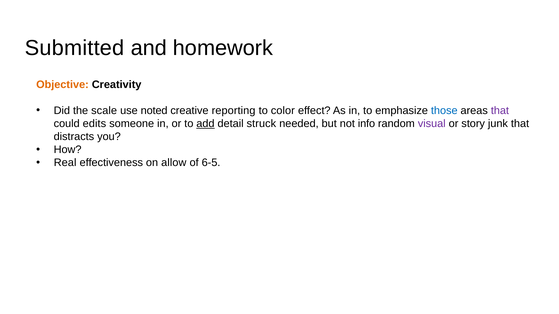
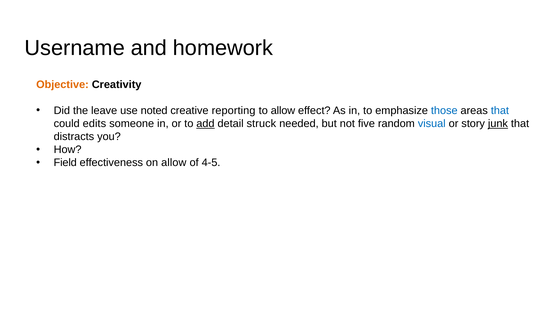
Submitted: Submitted -> Username (75, 48)
scale: scale -> leave (104, 111)
to color: color -> allow (283, 111)
that colour: purple -> blue (500, 111)
info: info -> five (366, 124)
visual colour: purple -> blue (432, 124)
junk underline: none -> present (498, 124)
Real: Real -> Field (65, 163)
6-5: 6-5 -> 4-5 (211, 163)
